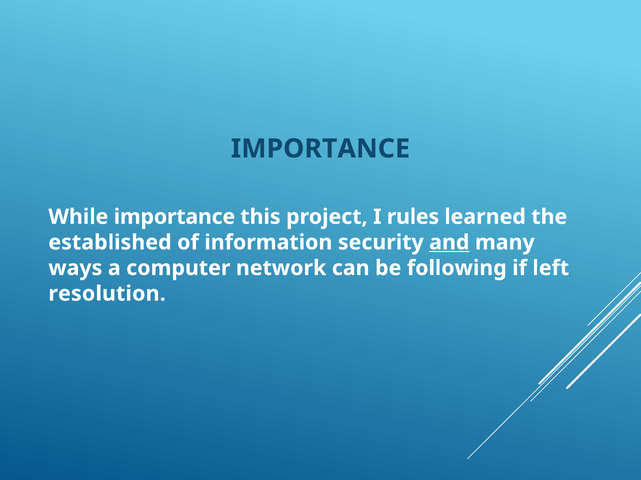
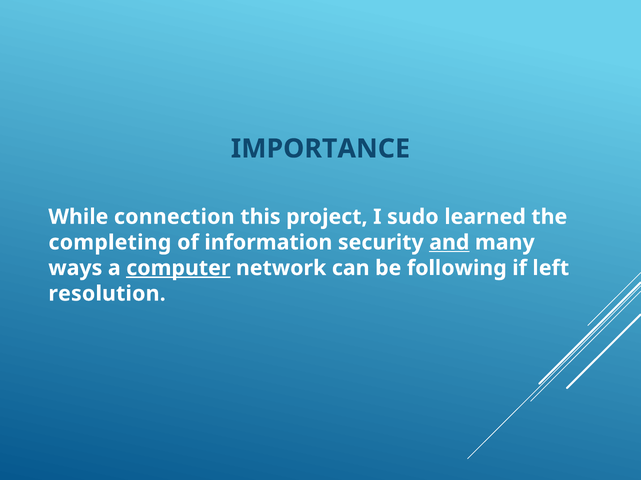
While importance: importance -> connection (174, 217)
rules: rules -> sudo (413, 217)
established: established -> completing (110, 243)
computer underline: none -> present (178, 268)
